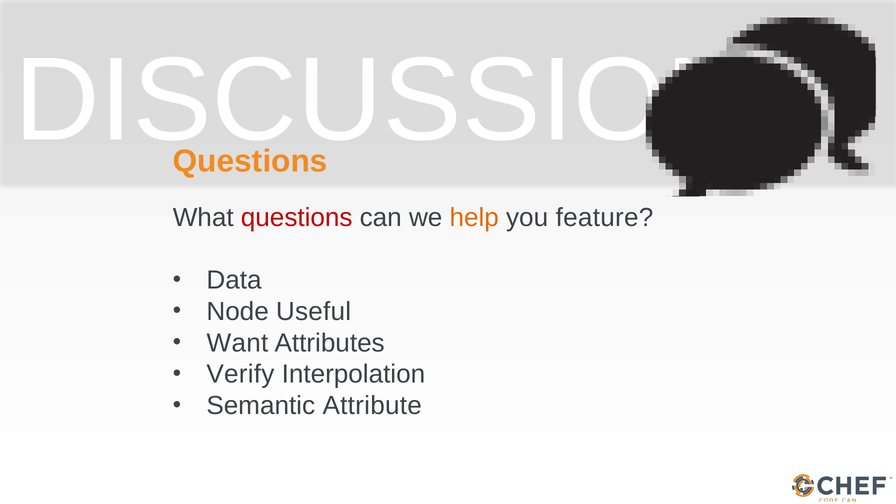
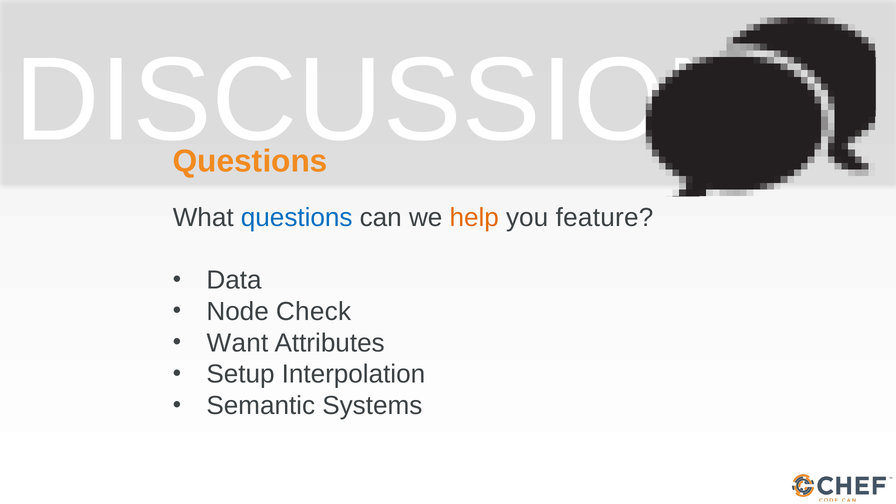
questions colour: red -> blue (297, 217)
Useful: Useful -> Check (314, 312)
Verify: Verify -> Setup (241, 374)
Attribute: Attribute -> Systems (372, 406)
